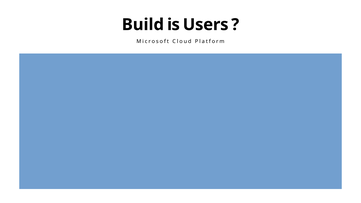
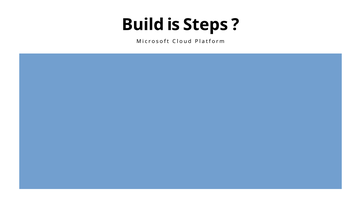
Users: Users -> Steps (206, 25)
